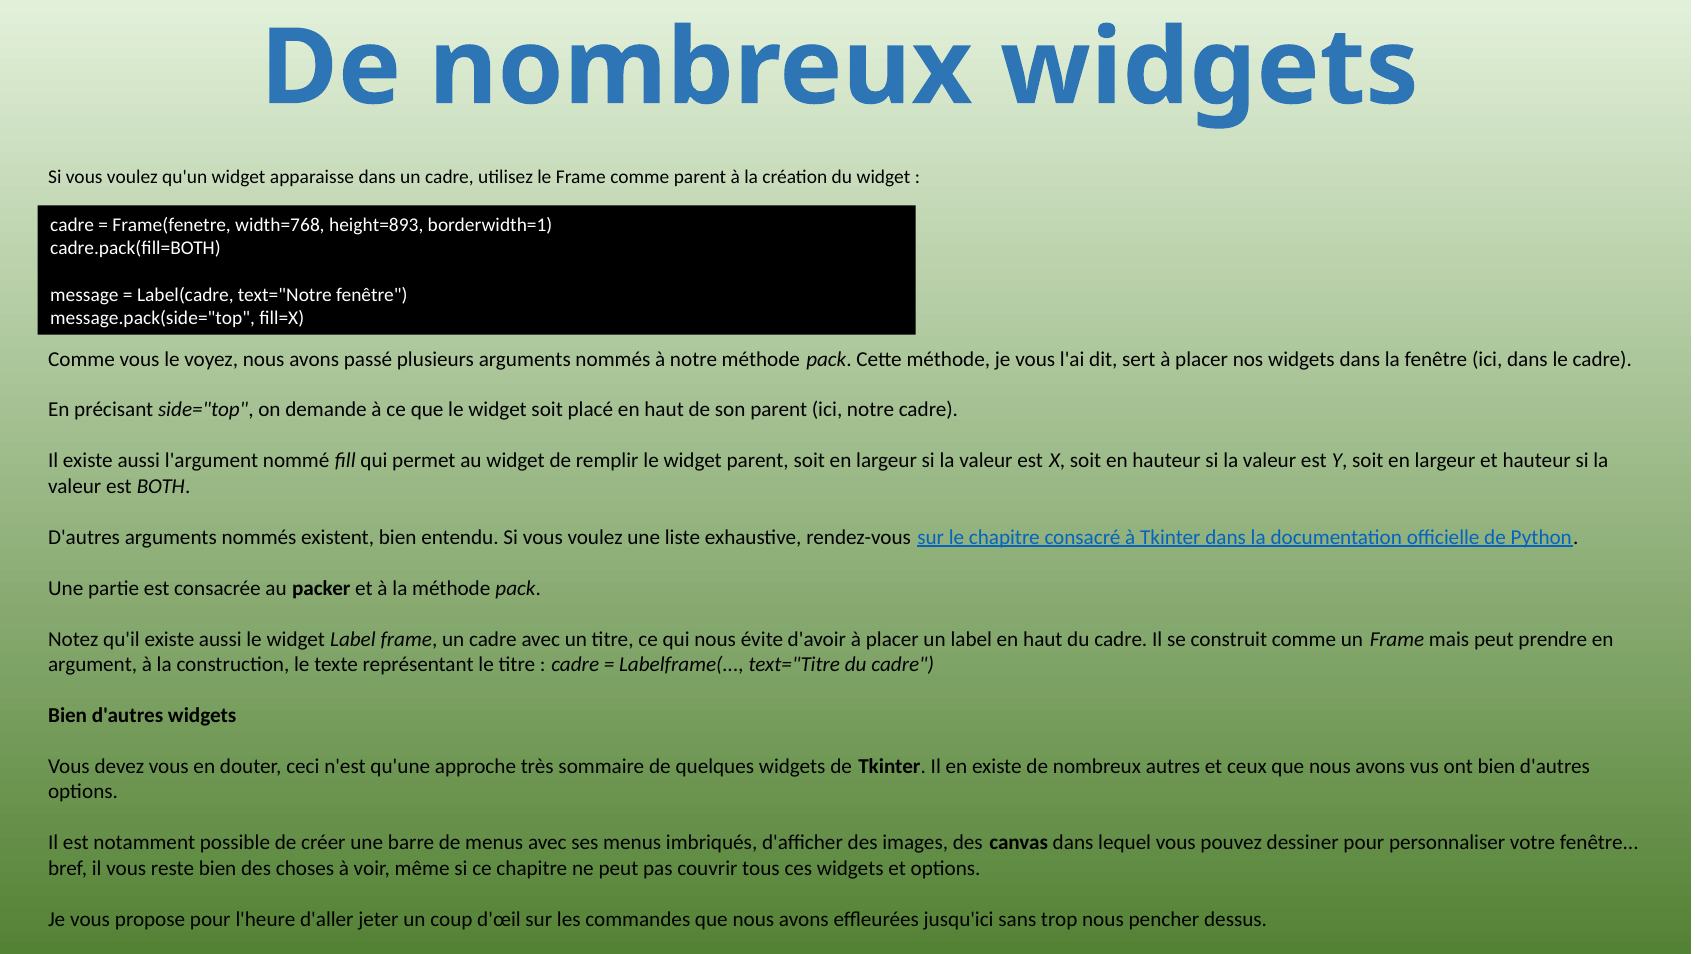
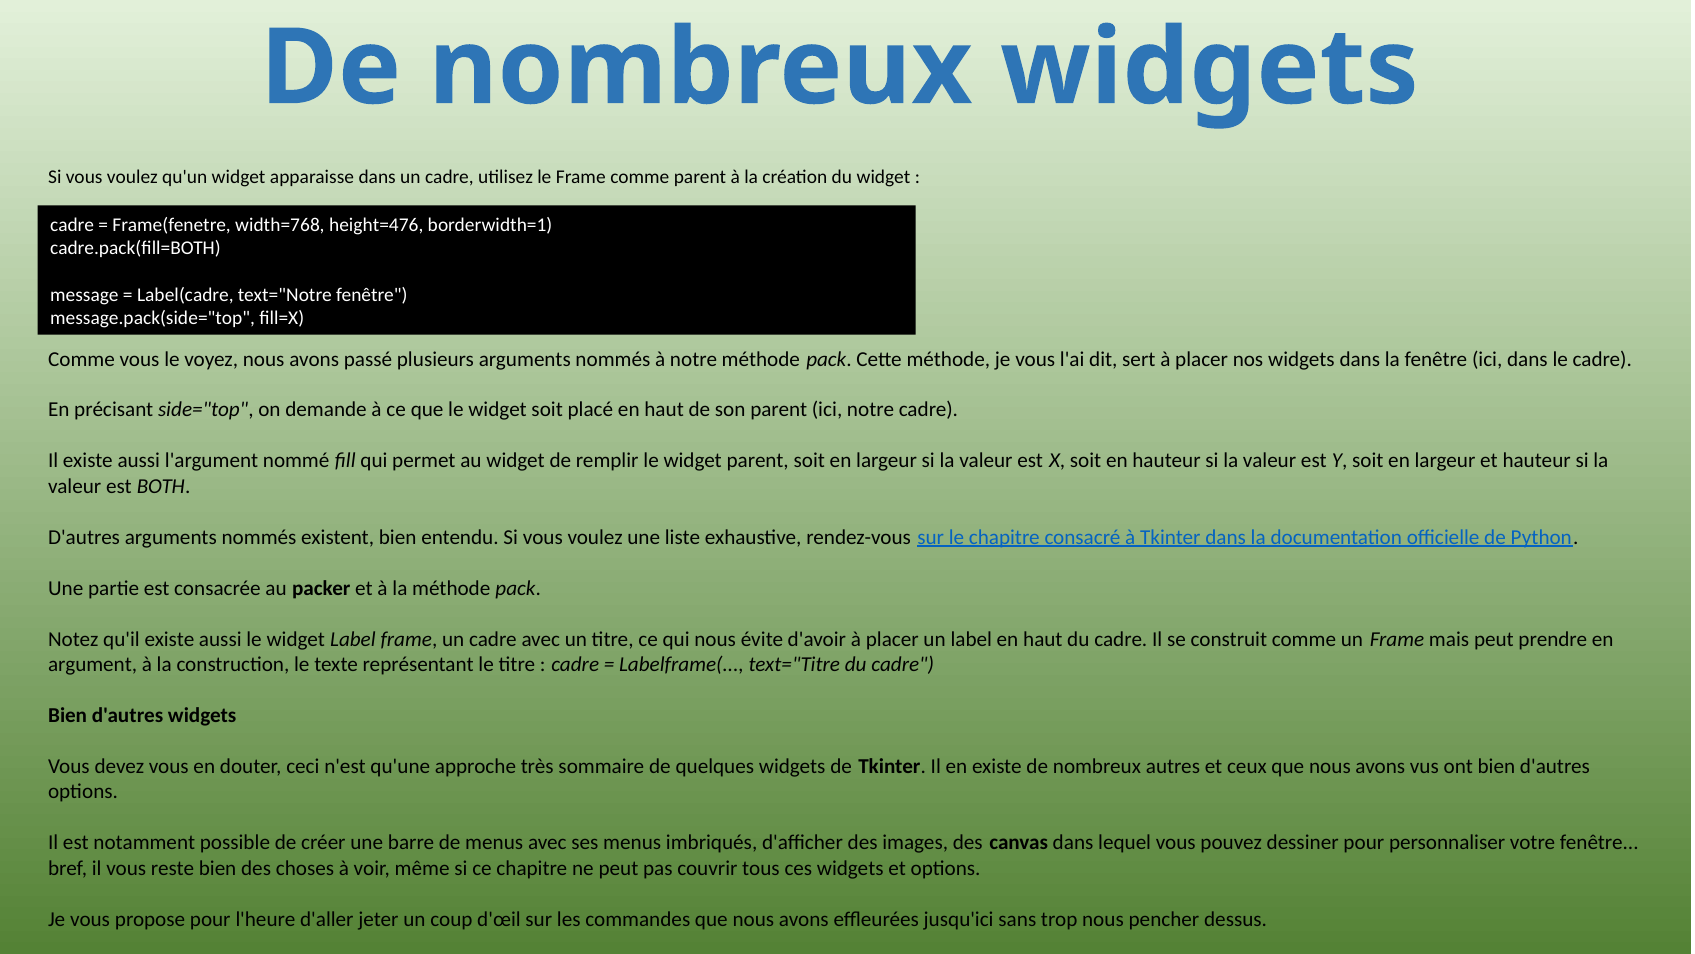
height=893: height=893 -> height=476 (376, 225)
